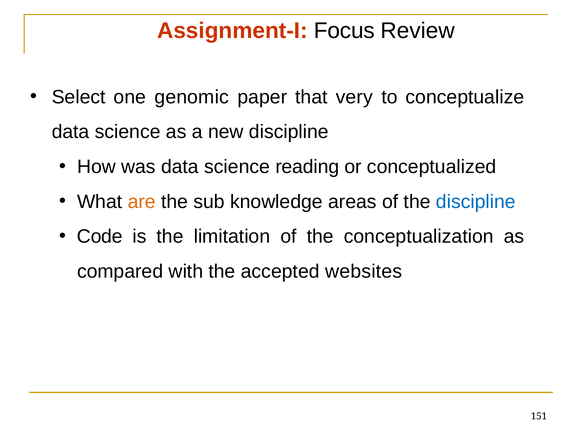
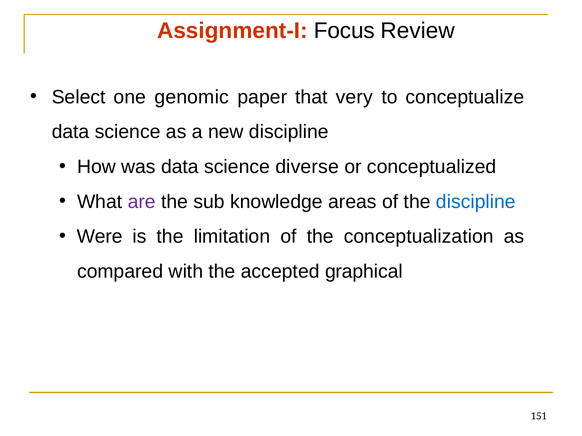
reading: reading -> diverse (307, 167)
are colour: orange -> purple (142, 202)
Code: Code -> Were (100, 237)
websites: websites -> graphical (364, 272)
